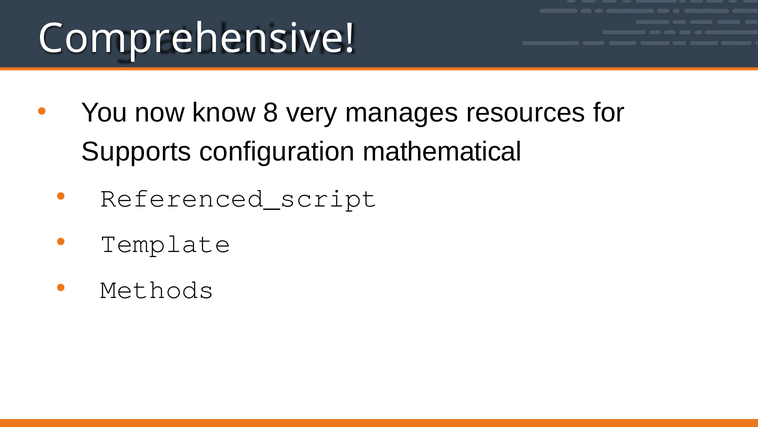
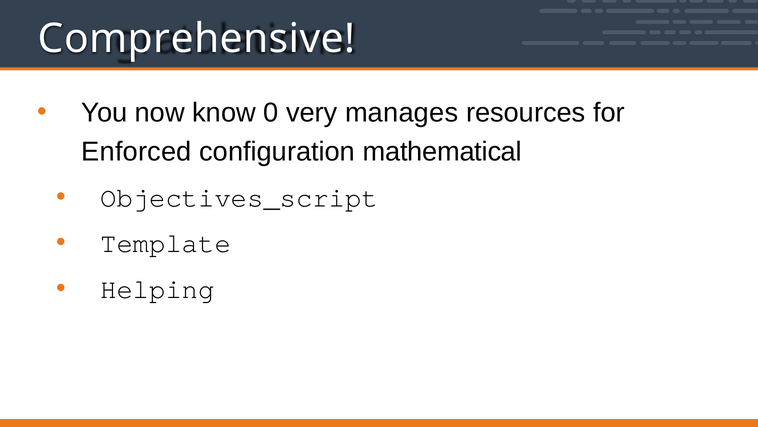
8: 8 -> 0 (271, 112)
Supports: Supports -> Enforced (136, 152)
Referenced_script: Referenced_script -> Objectives_script (239, 197)
Methods: Methods -> Helping (157, 289)
